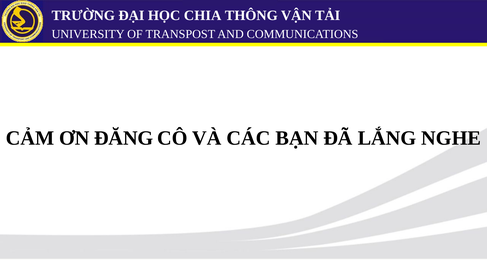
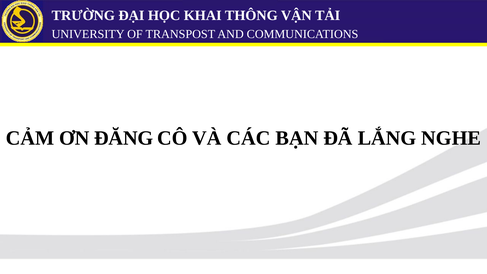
CHIA: CHIA -> KHAI (203, 15)
